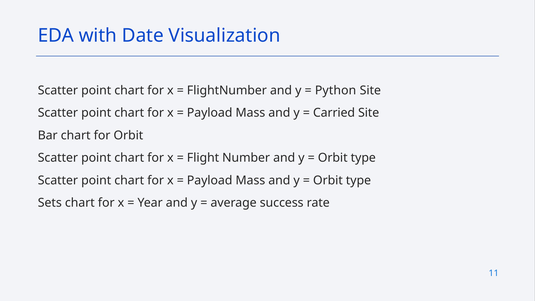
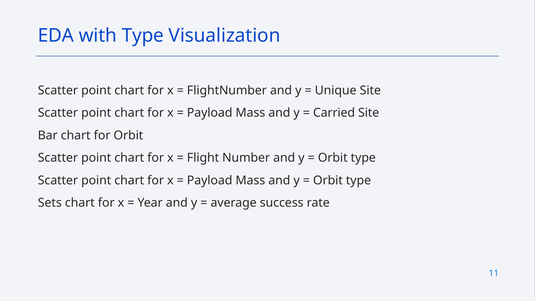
with Date: Date -> Type (143, 36)
Python: Python -> Unique (336, 90)
